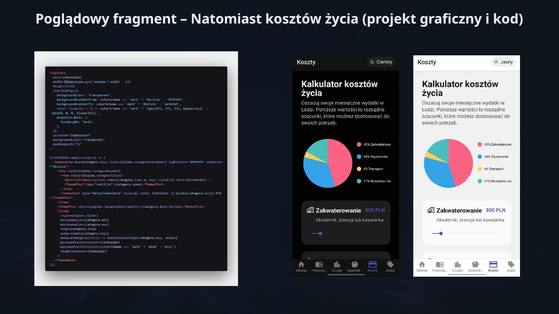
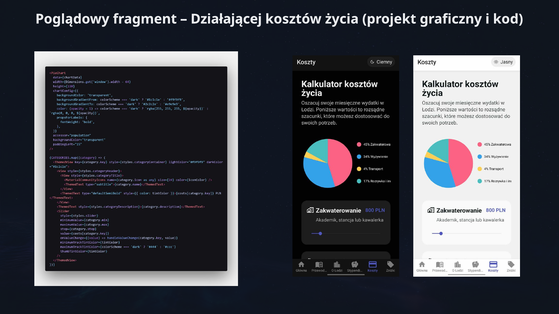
Natomiast: Natomiast -> Działającej (226, 19)
